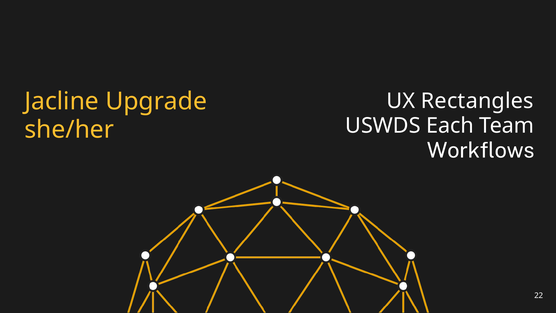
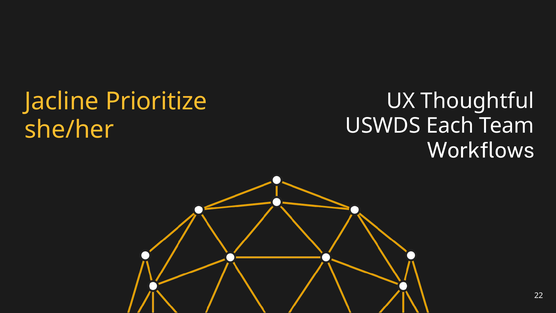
Upgrade: Upgrade -> Prioritize (156, 101)
Rectangles: Rectangles -> Thoughtful (477, 101)
